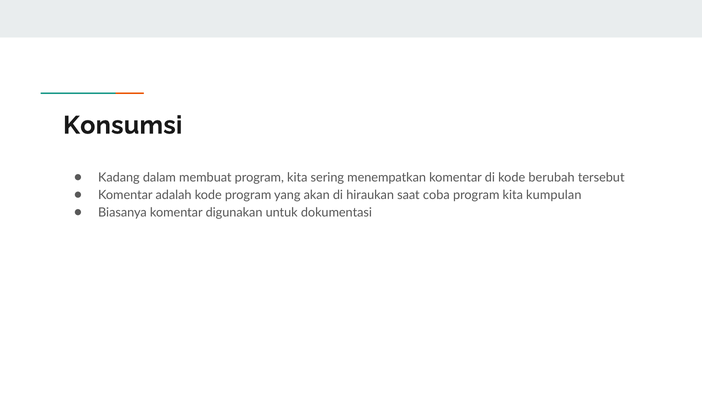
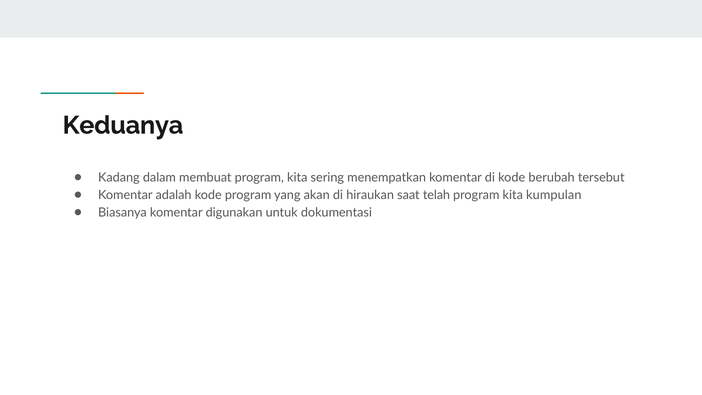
Konsumsi: Konsumsi -> Keduanya (123, 125)
coba: coba -> telah (436, 195)
